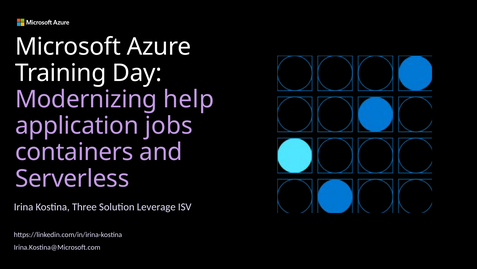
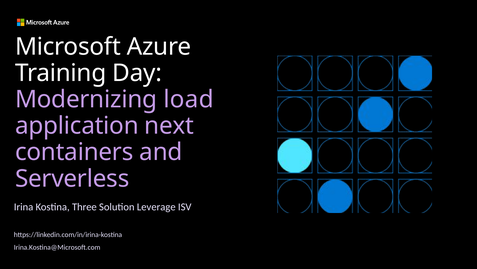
help: help -> load (189, 99)
jobs: jobs -> next (169, 126)
